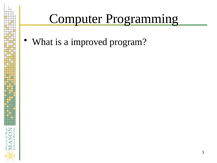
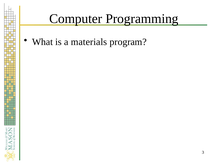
improved: improved -> materials (89, 42)
